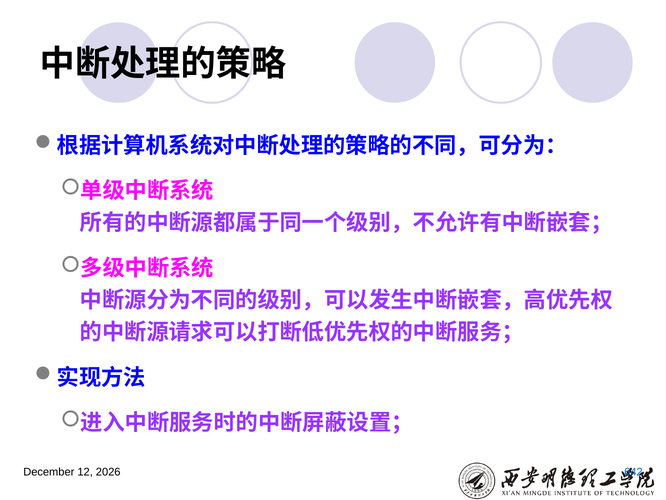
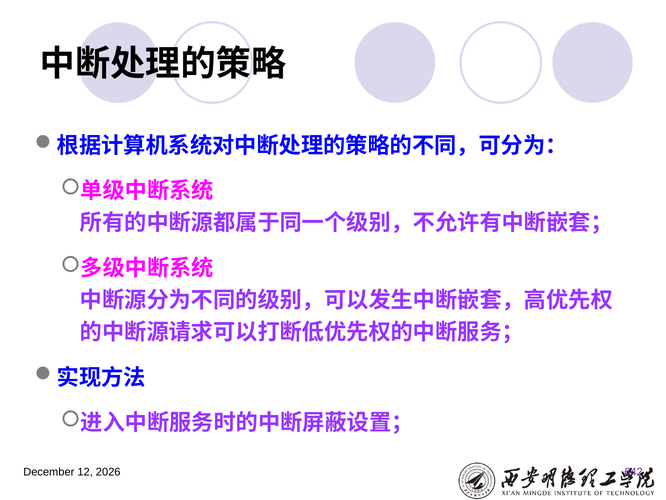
642 colour: blue -> purple (633, 471)
